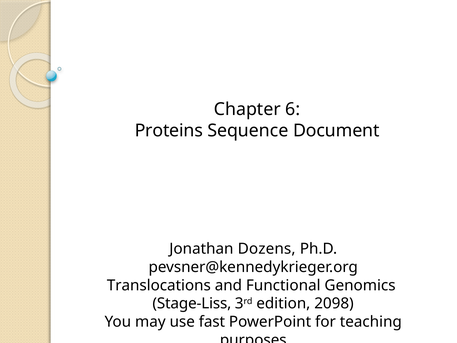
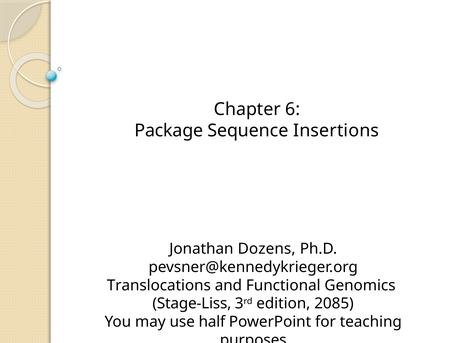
Proteins: Proteins -> Package (169, 131)
Document: Document -> Insertions (336, 131)
2098: 2098 -> 2085 (334, 303)
fast: fast -> half (212, 322)
